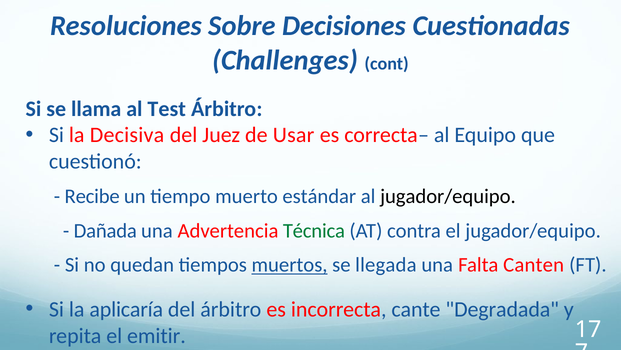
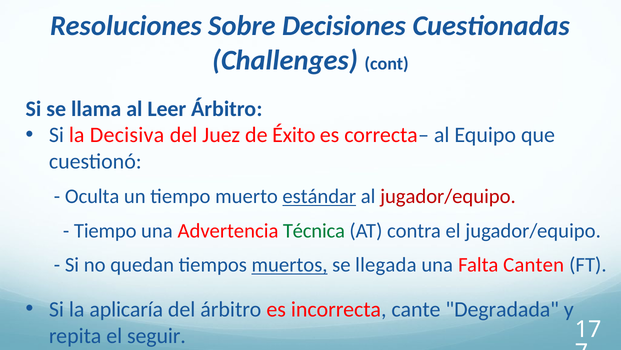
Test: Test -> Leer (167, 109)
Usar: Usar -> Éxito (294, 135)
Recibe: Recibe -> Oculta (92, 196)
estándar underline: none -> present (319, 196)
jugador/equipo colour: black -> red (448, 196)
Dañada: Dañada -> Tiempo (105, 230)
emitir: emitir -> seguir (156, 335)
